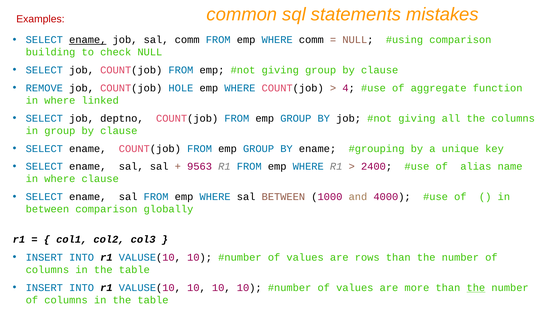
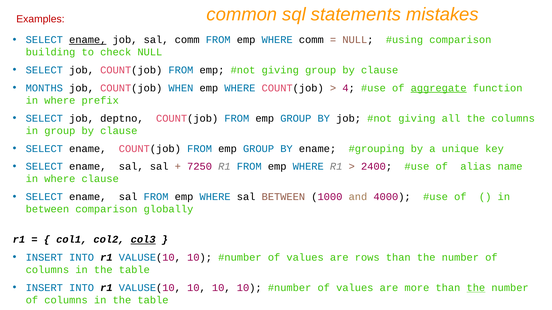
REMOVE: REMOVE -> MONTHS (44, 88)
HOLE: HOLE -> WHEN (181, 88)
aggregate underline: none -> present (439, 88)
linked: linked -> prefix (100, 101)
9563: 9563 -> 7250 (200, 167)
col3 underline: none -> present (143, 240)
